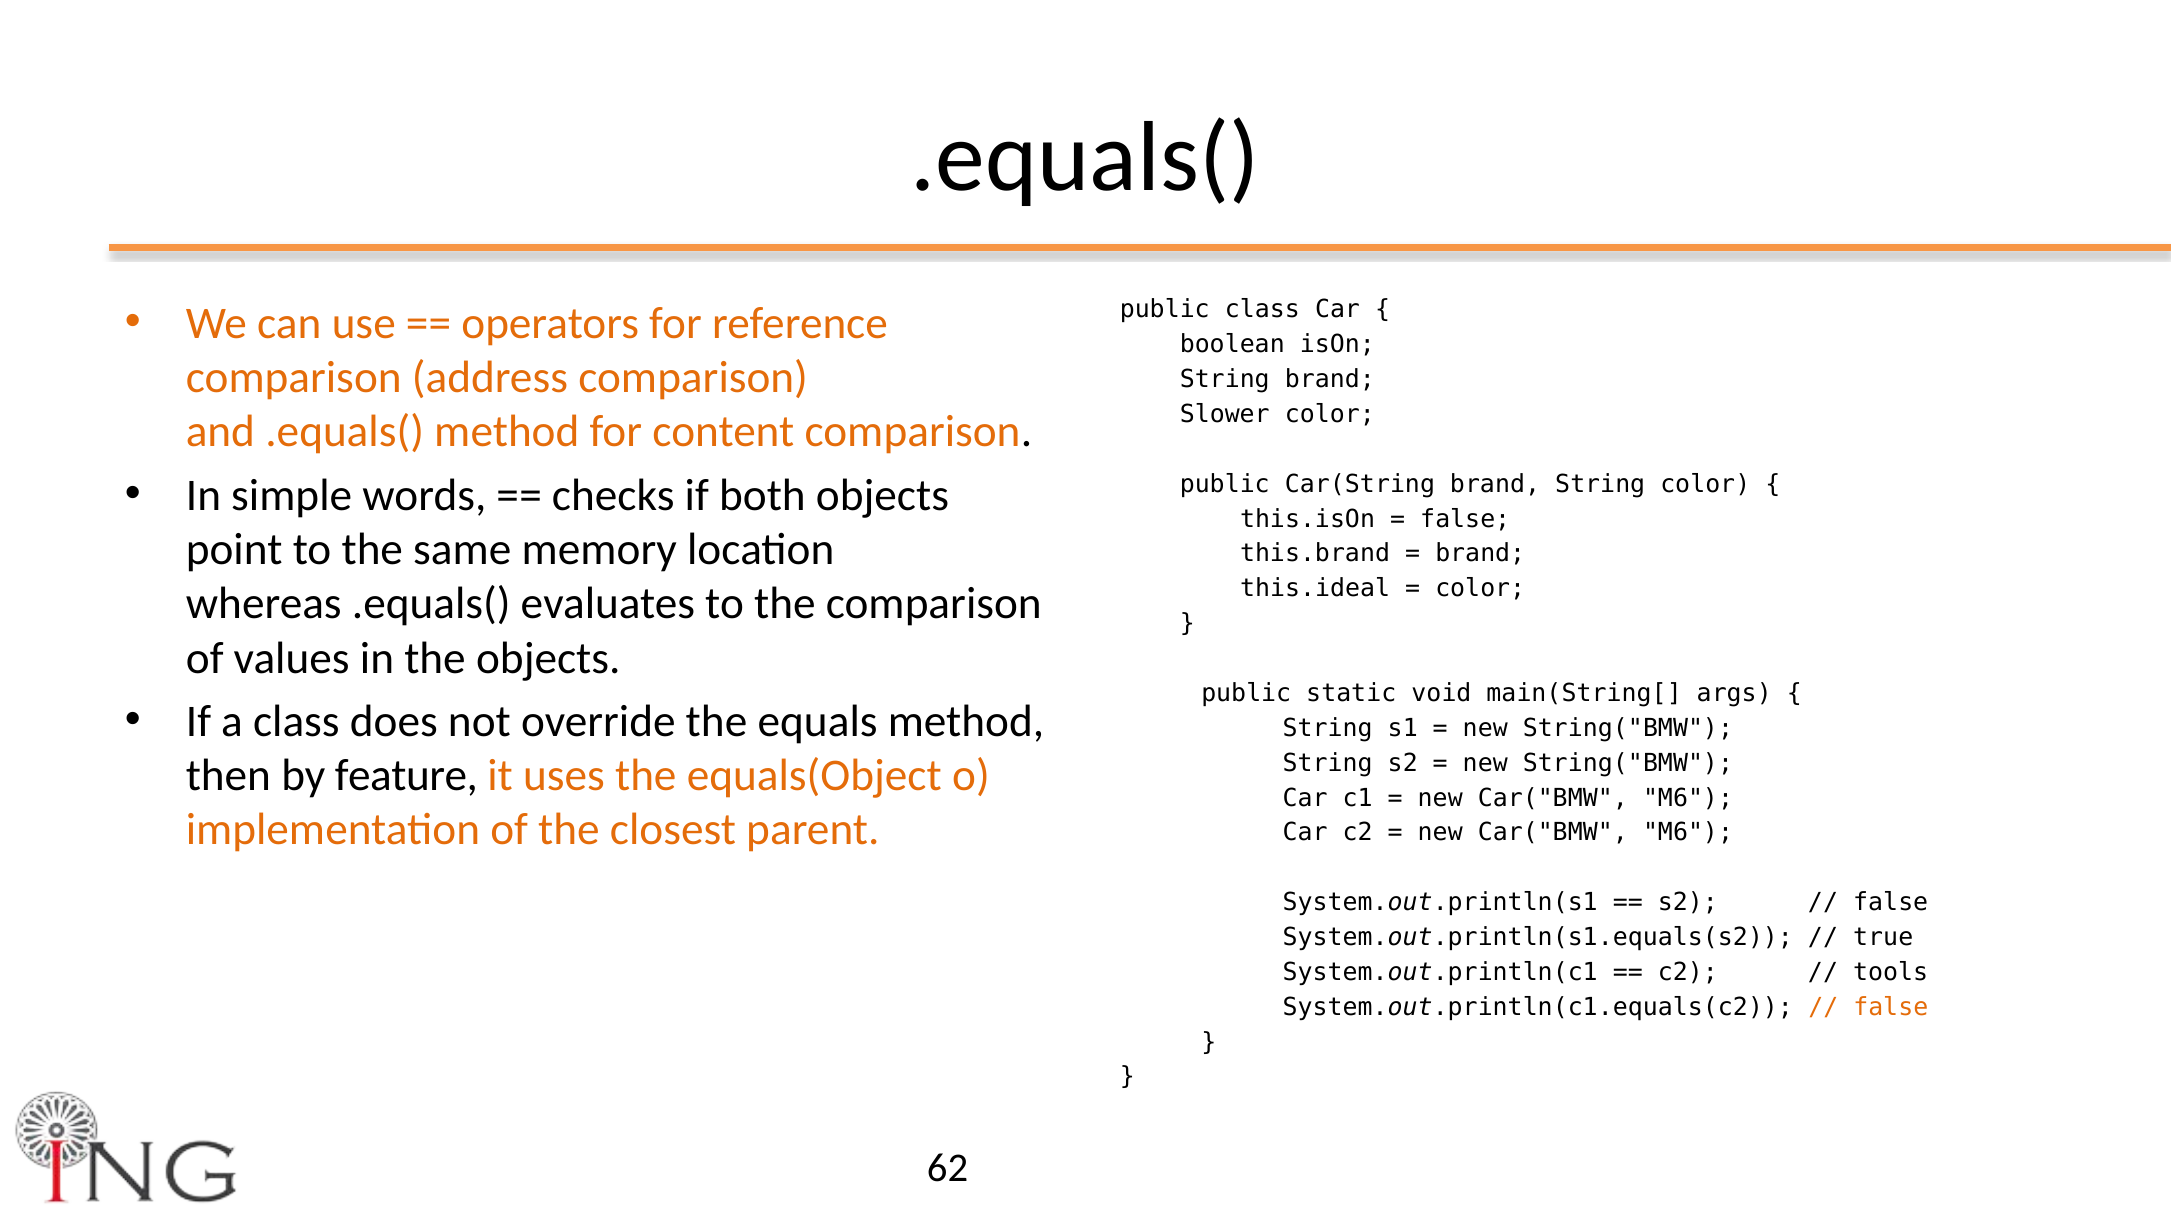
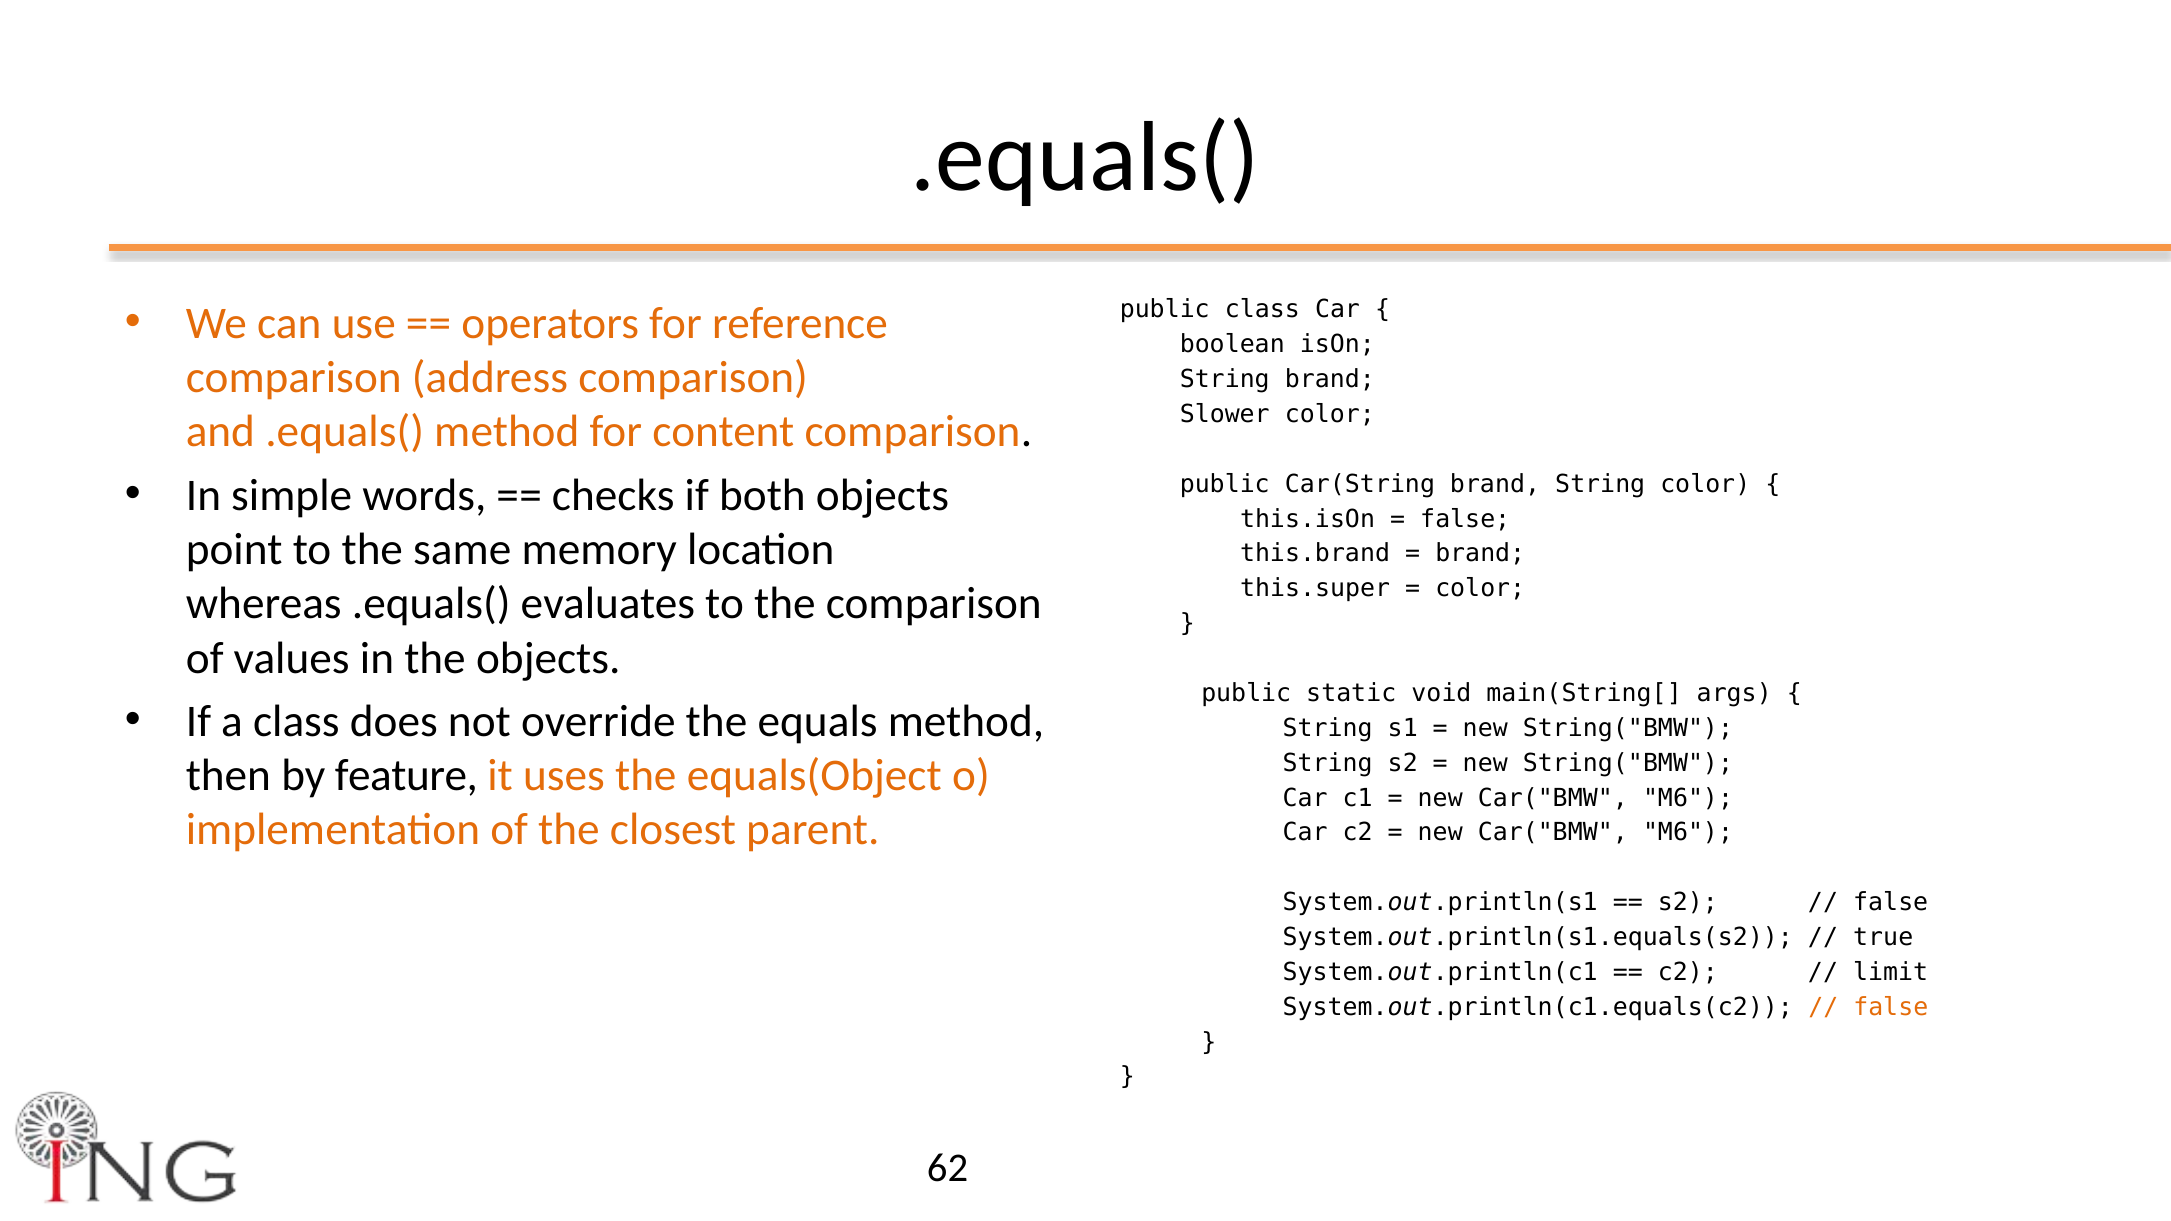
this.ideal: this.ideal -> this.super (1315, 589)
tools: tools -> limit (1891, 972)
